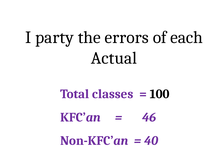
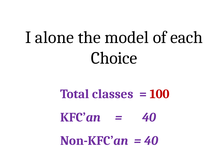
party: party -> alone (54, 37)
errors: errors -> model (127, 37)
Actual: Actual -> Choice (114, 58)
100 colour: black -> red (160, 94)
46: 46 -> 40 (149, 117)
